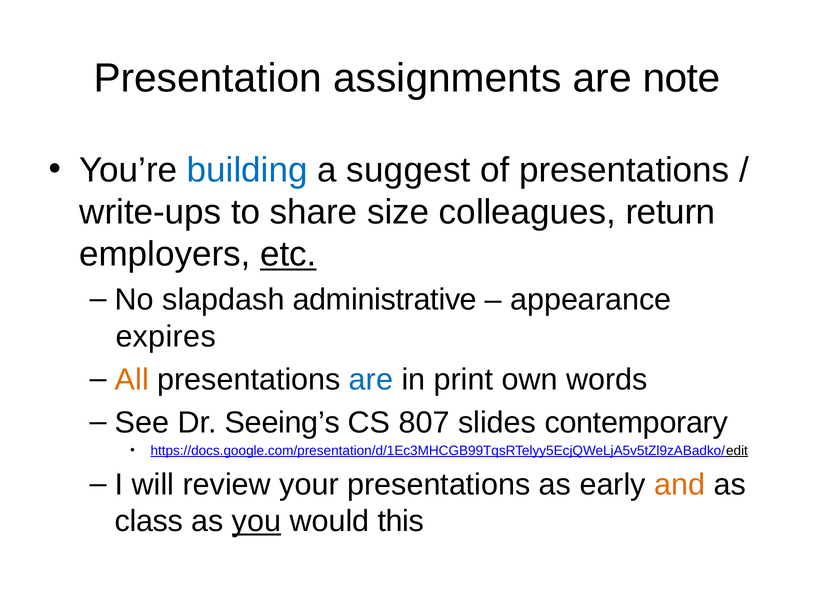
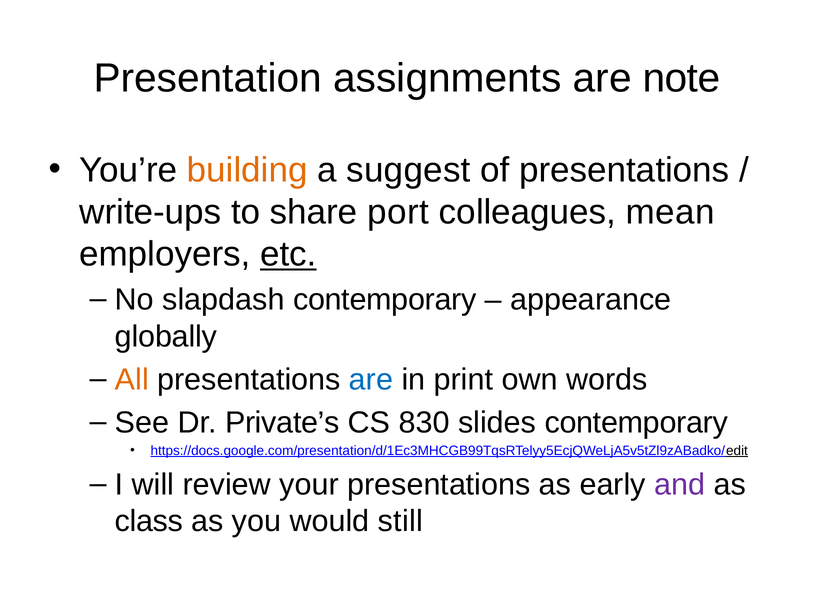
building colour: blue -> orange (247, 170)
size: size -> port (398, 212)
return: return -> mean (670, 212)
slapdash administrative: administrative -> contemporary (385, 300)
expires: expires -> globally (166, 336)
Seeing’s: Seeing’s -> Private’s (282, 422)
807: 807 -> 830 (424, 422)
and colour: orange -> purple (680, 484)
you underline: present -> none (257, 521)
this: this -> still (401, 521)
